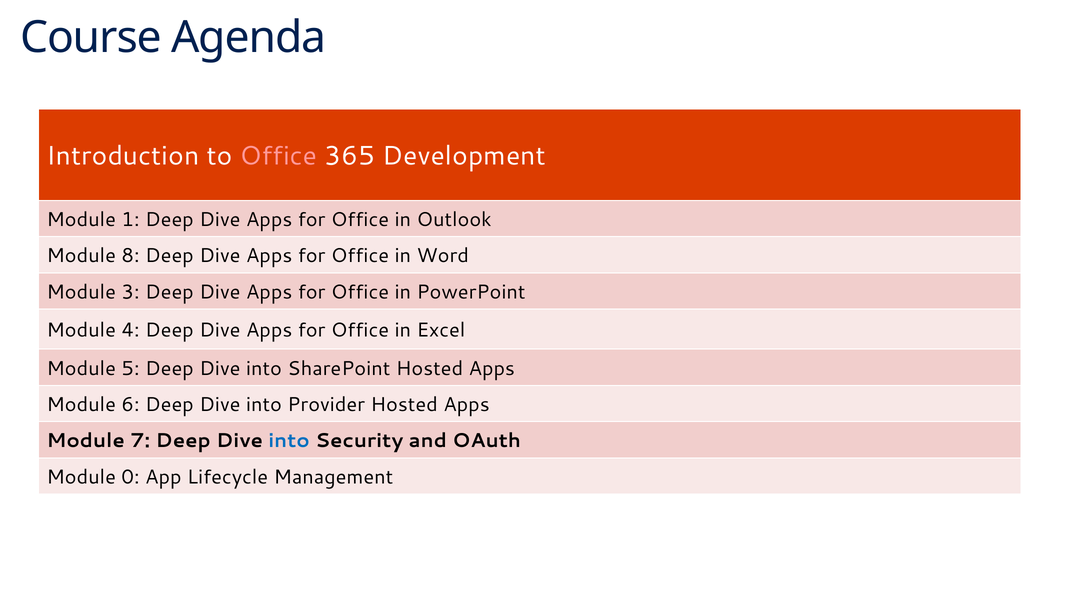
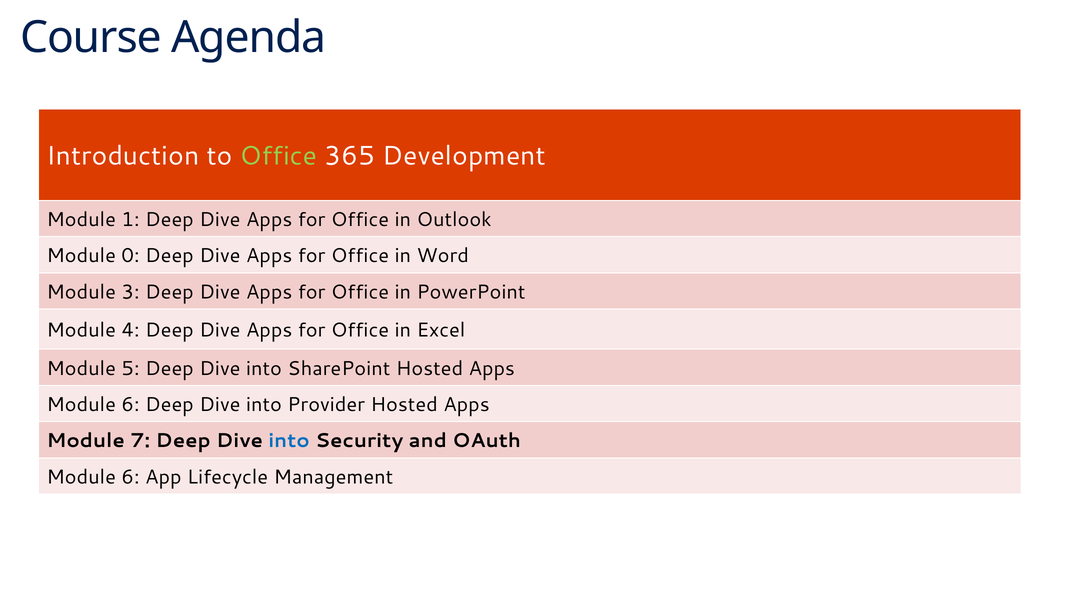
Office colour: pink -> light green (278, 156)
8: 8 -> 0 (130, 256)
0: 0 -> 6 (130, 477)
